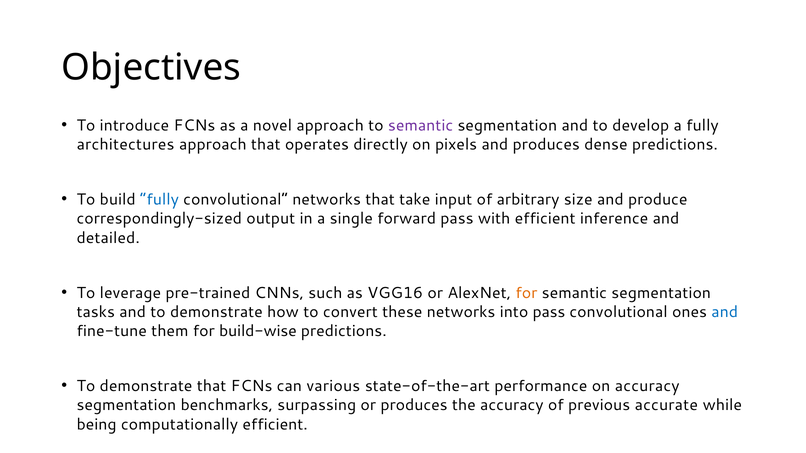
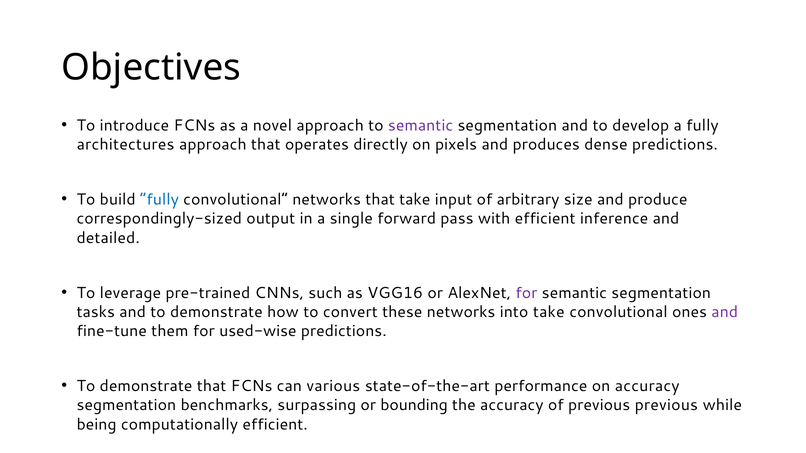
for colour: orange -> purple (526, 293)
into pass: pass -> take (549, 312)
and colour: blue -> purple (725, 312)
build-wise: build-wise -> used-wise (258, 331)
or produces: produces -> bounding (414, 405)
previous accurate: accurate -> previous (666, 405)
